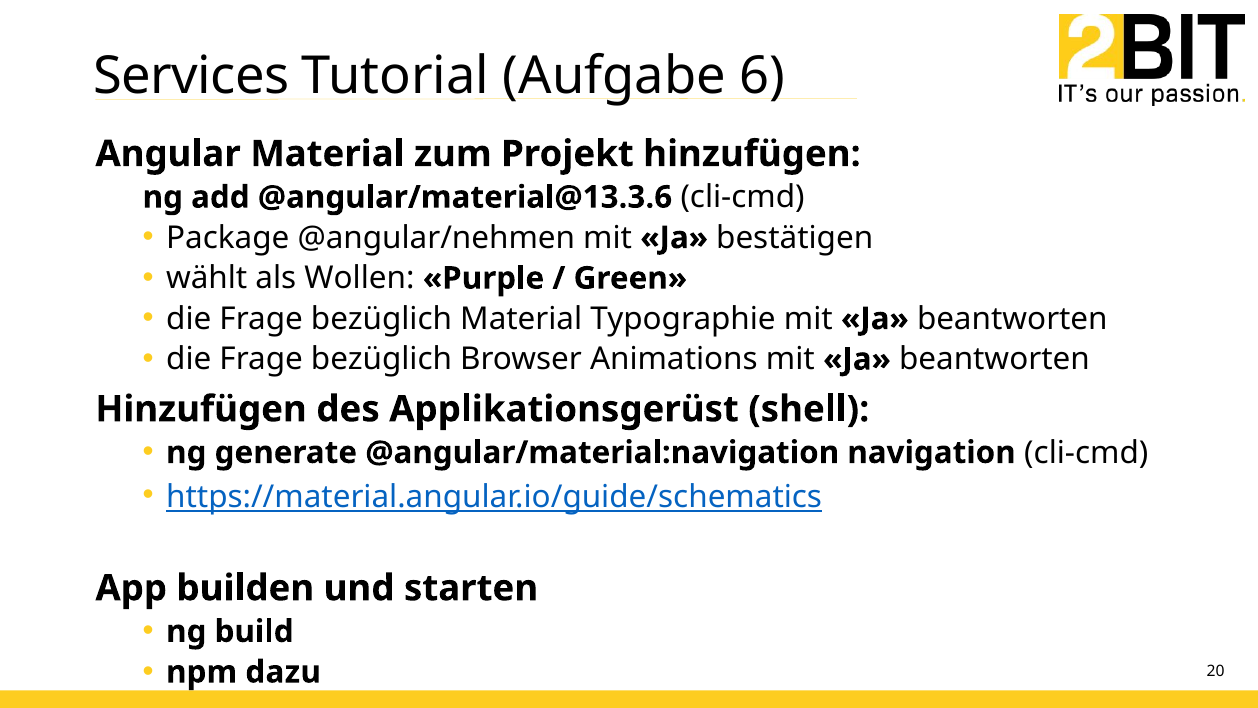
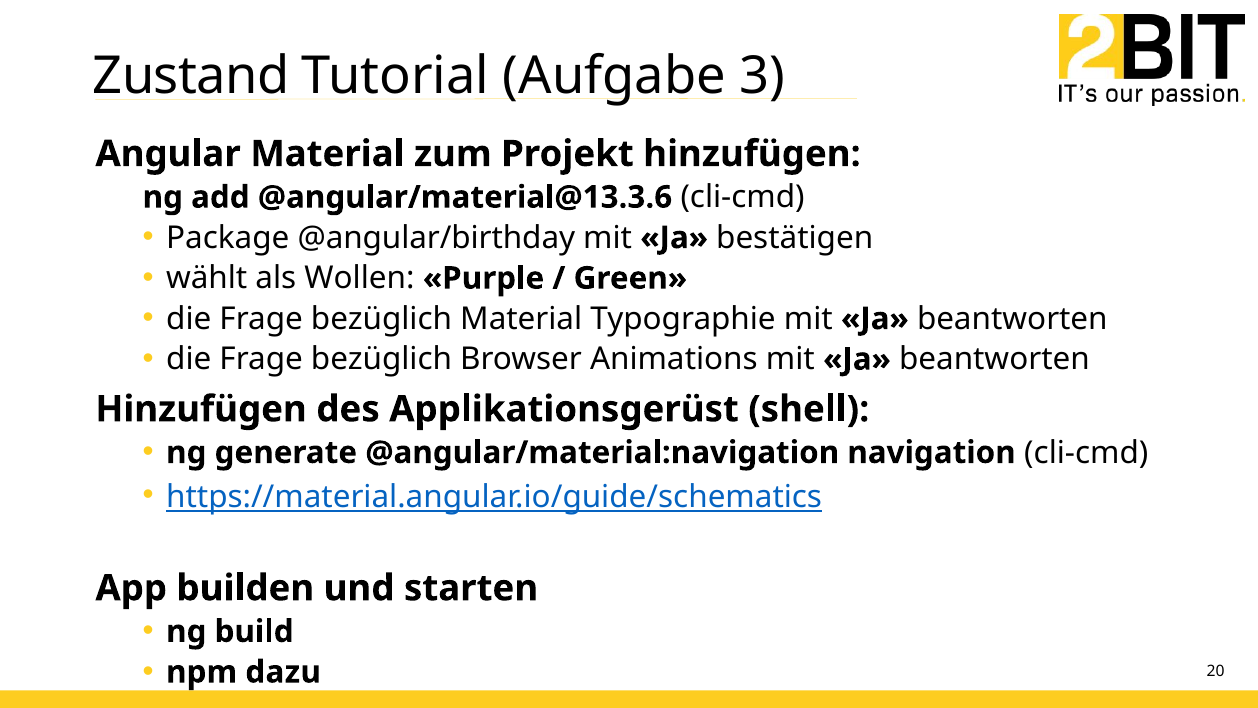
Services: Services -> Zustand (191, 76)
6: 6 -> 3 (762, 76)
@angular/nehmen: @angular/nehmen -> @angular/birthday (436, 238)
